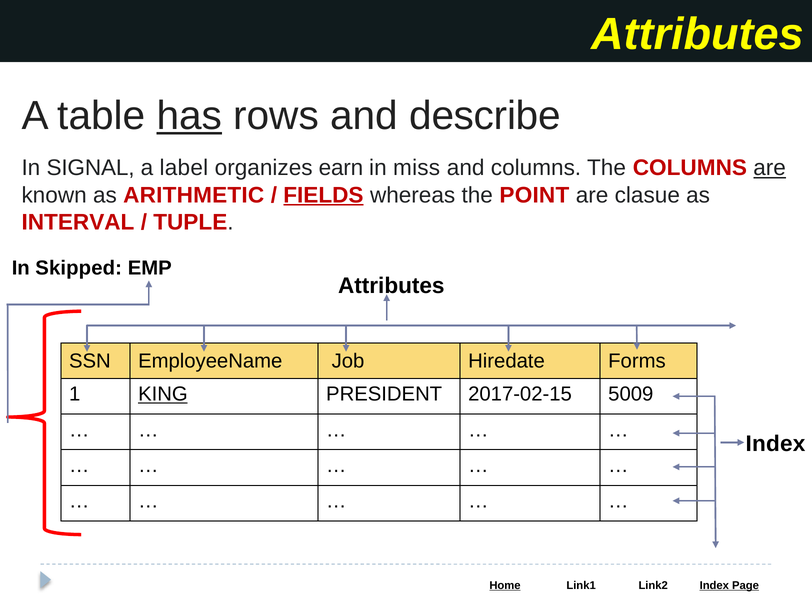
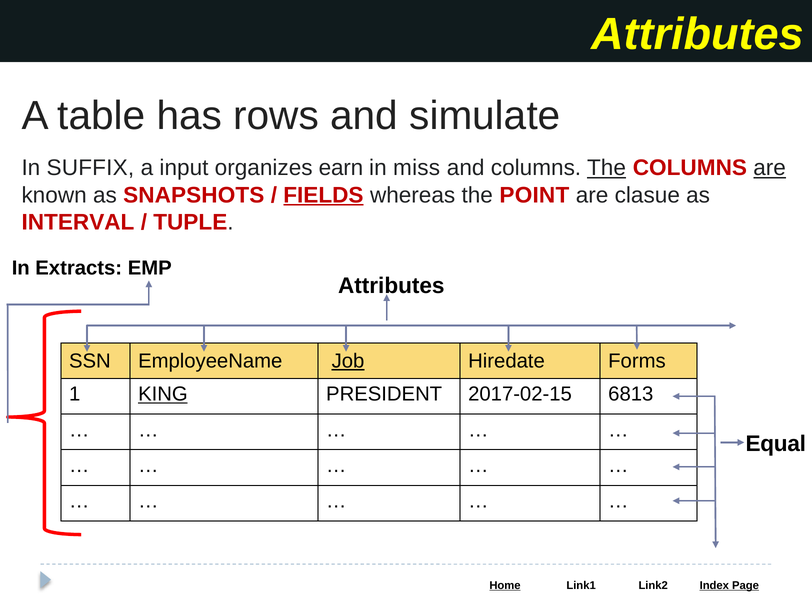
has underline: present -> none (189, 116)
describe: describe -> simulate (485, 116)
SIGNAL: SIGNAL -> SUFFIX (90, 168)
label: label -> input (184, 168)
The underline: none -> present (607, 168)
ARITHMETIC: ARITHMETIC -> SNAPSHOTS (194, 195)
Skipped: Skipped -> Extracts (79, 268)
Job underline: none -> present (348, 361)
5009: 5009 -> 6813 (631, 394)
Index: Index -> Equal (776, 444)
